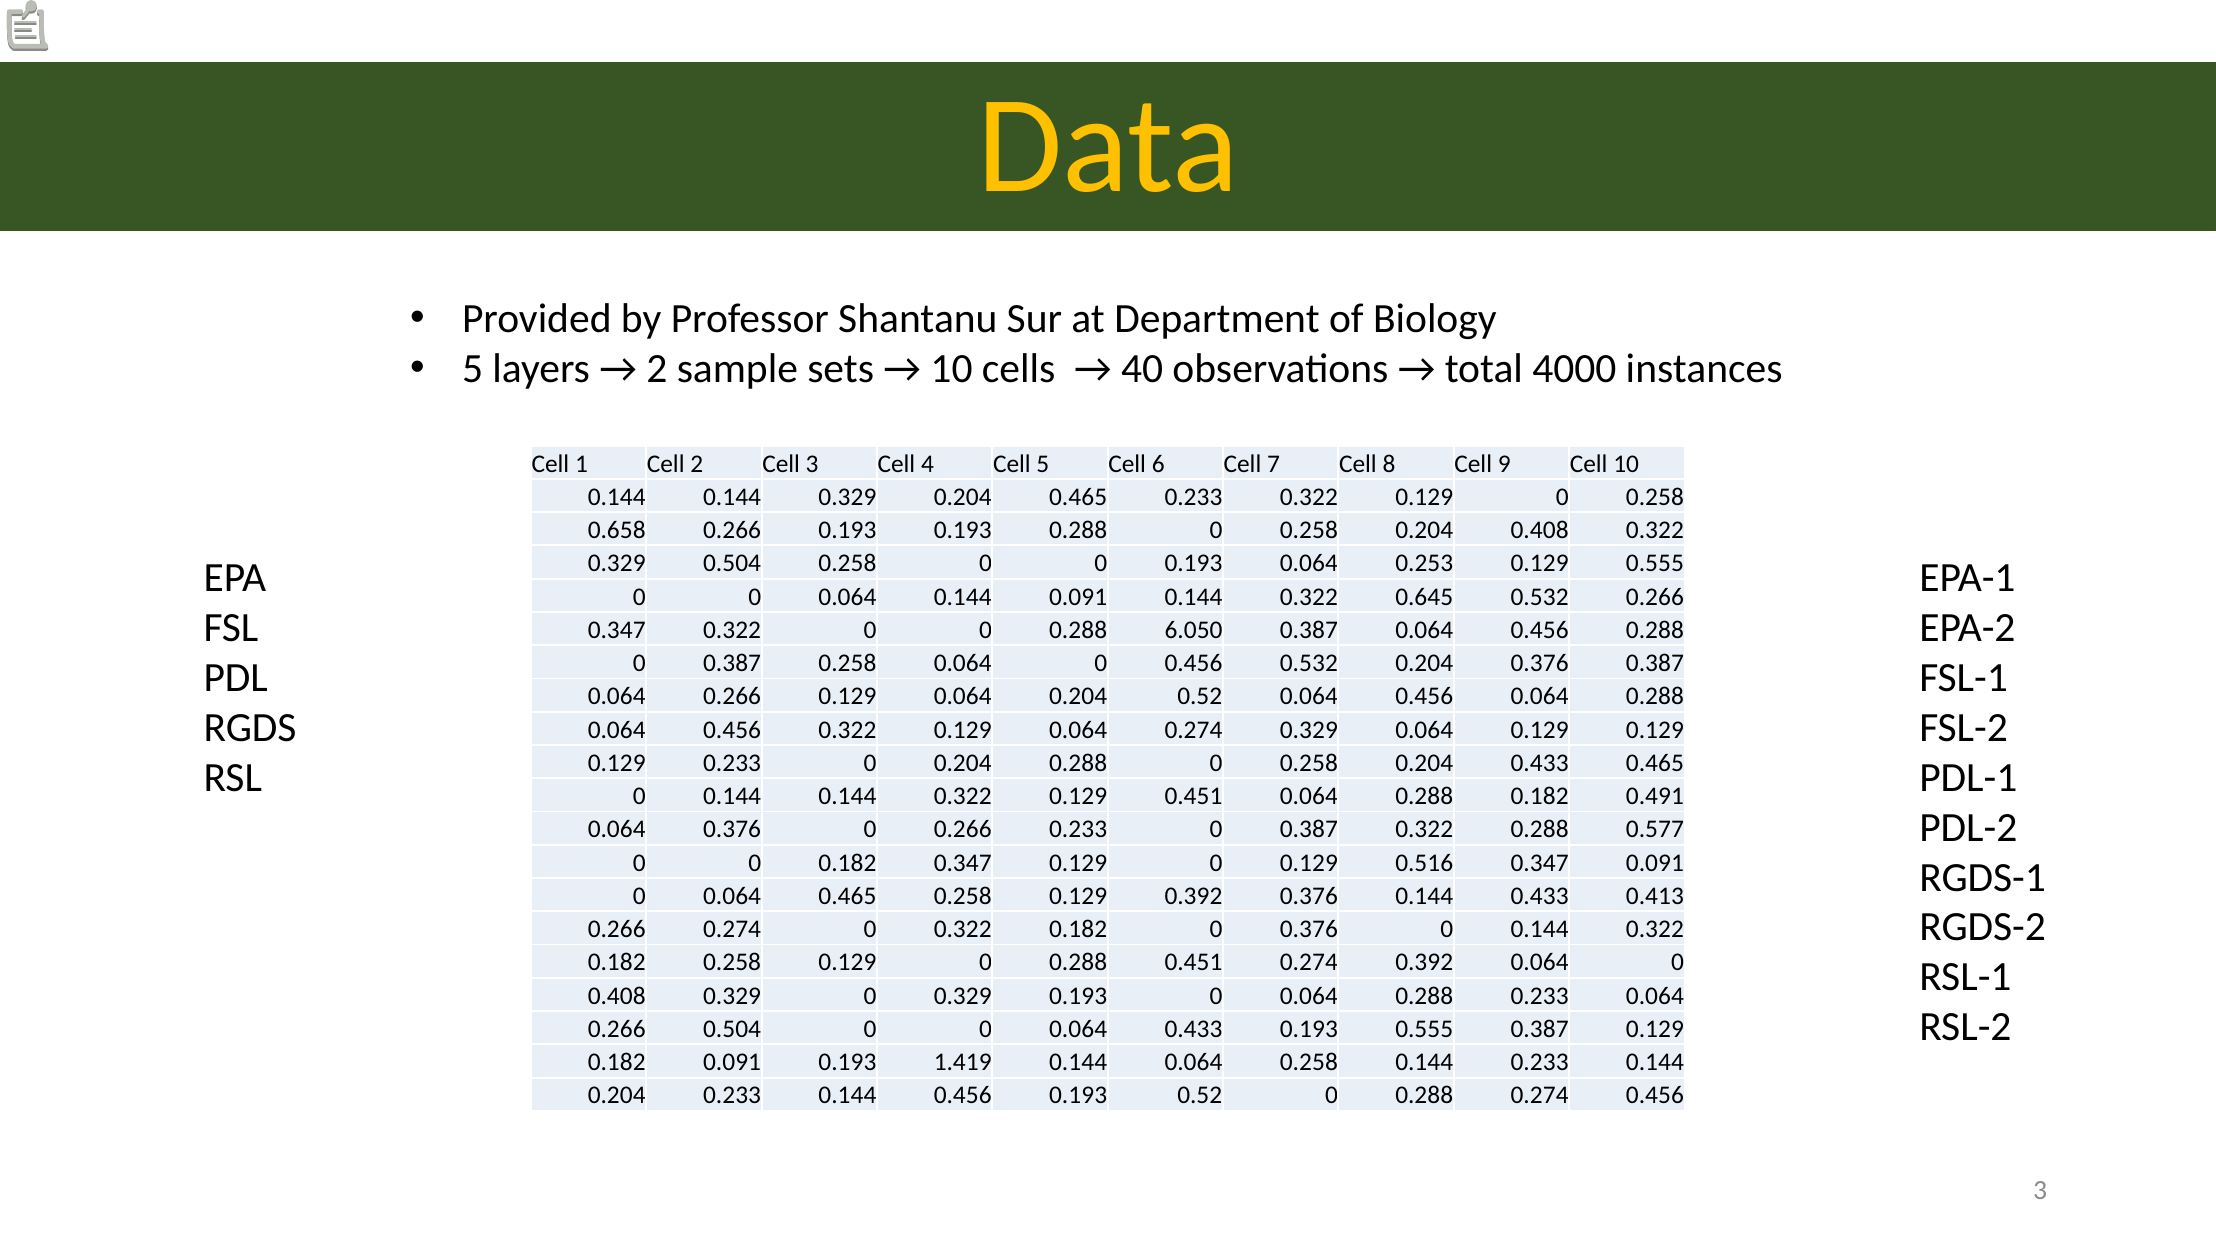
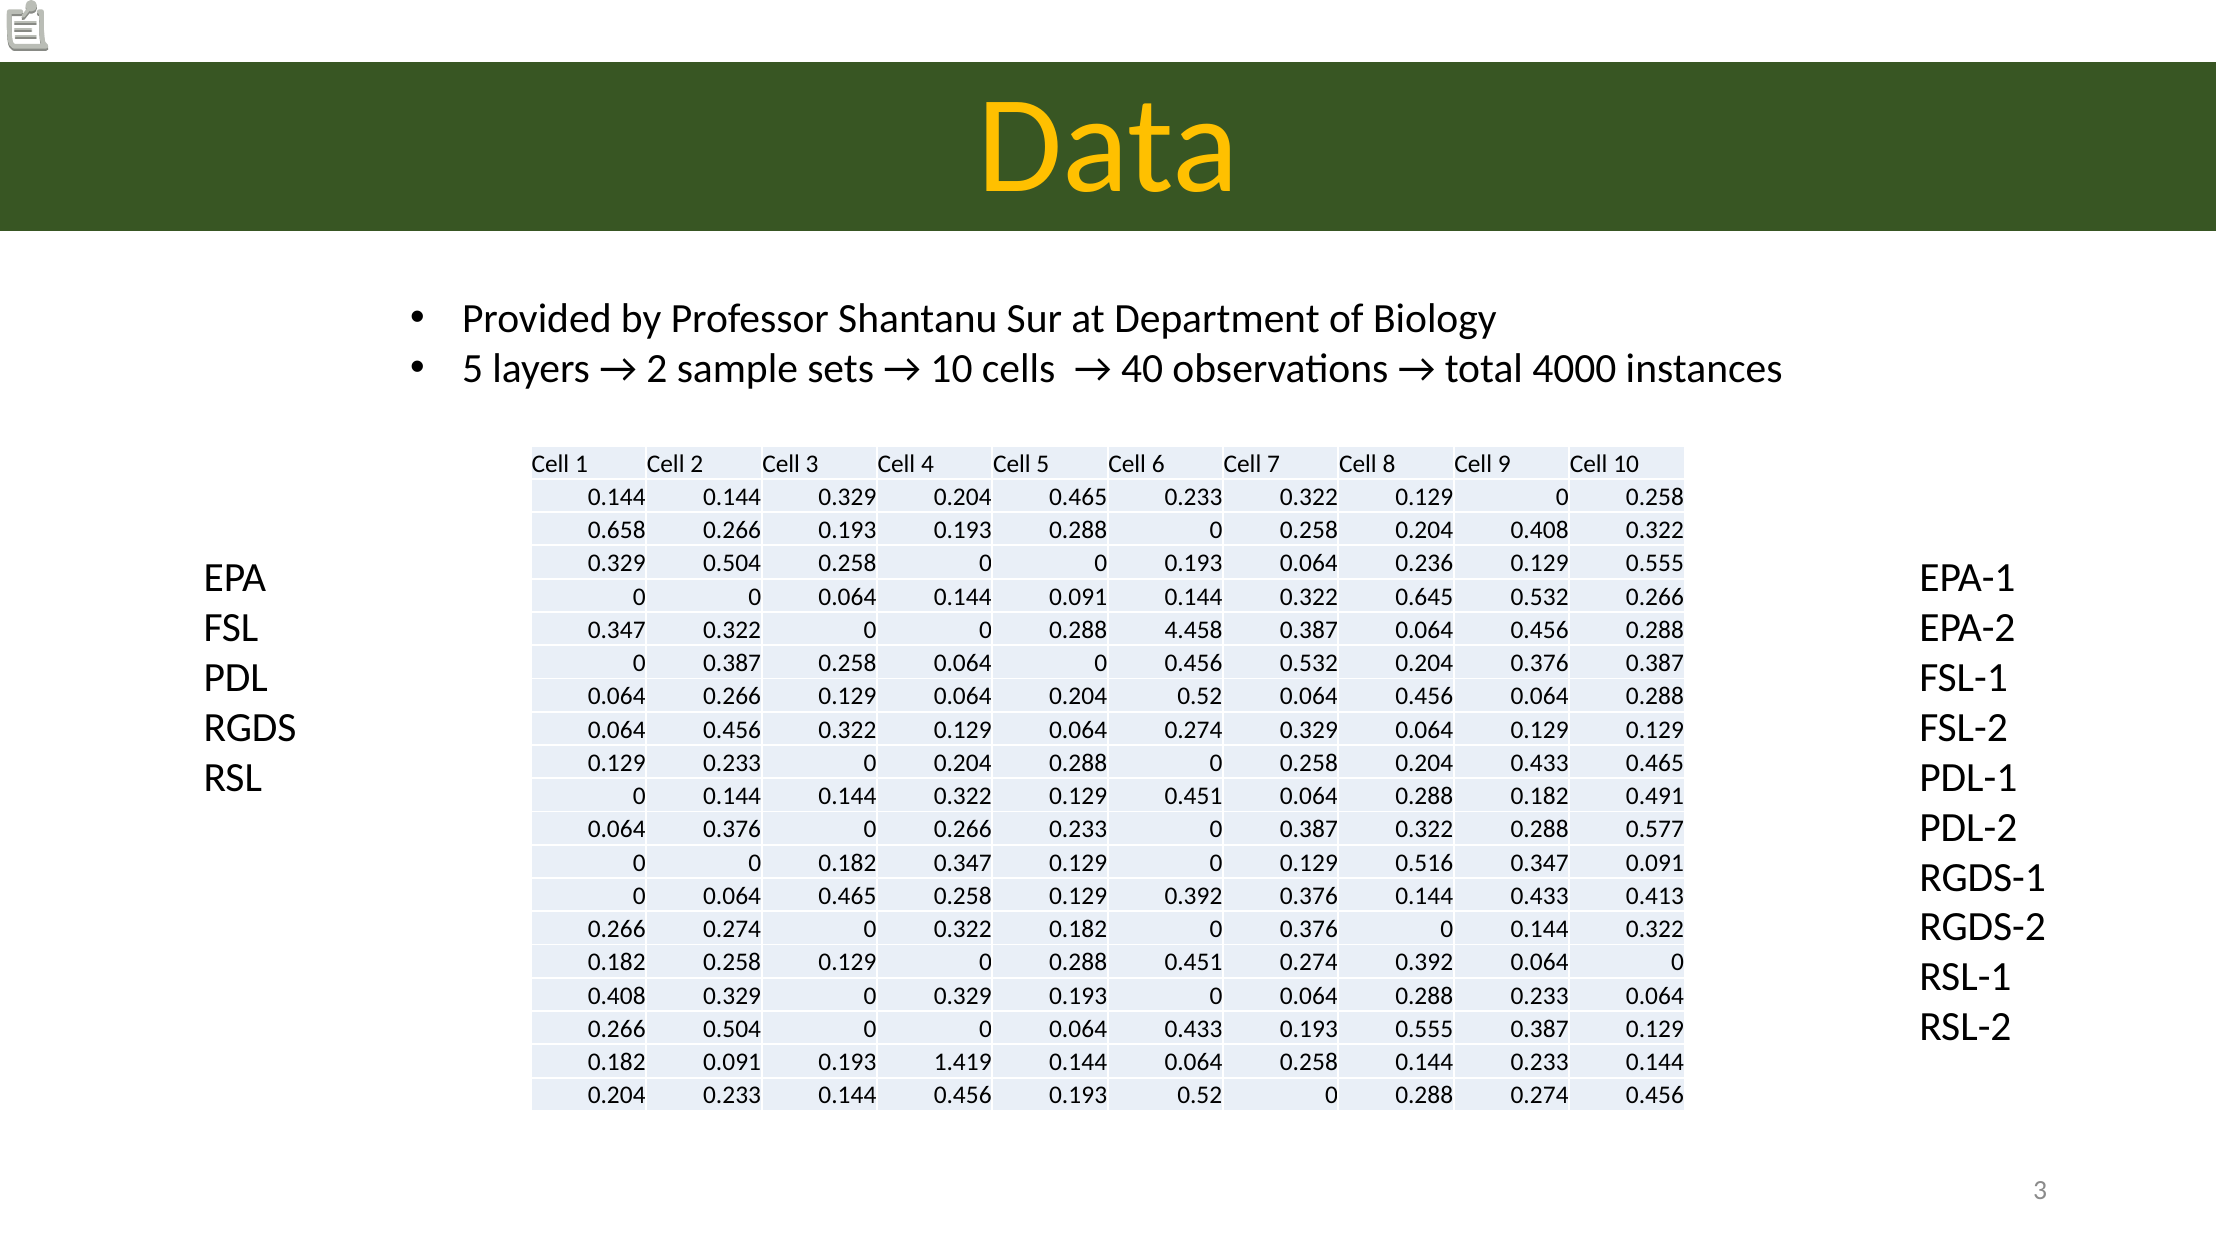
0.253: 0.253 -> 0.236 (1424, 563)
6.050: 6.050 -> 4.458 (1194, 630)
